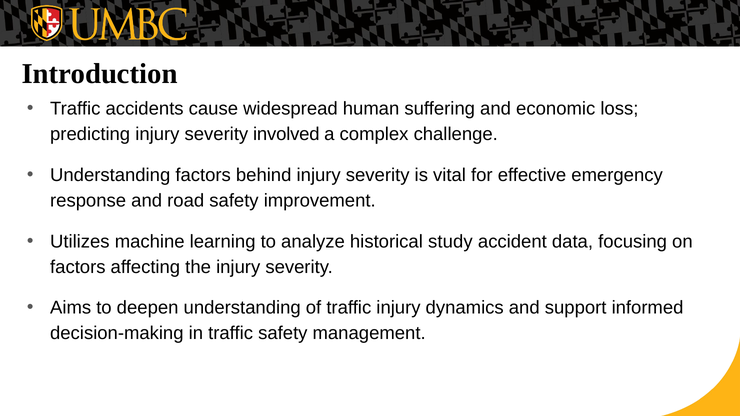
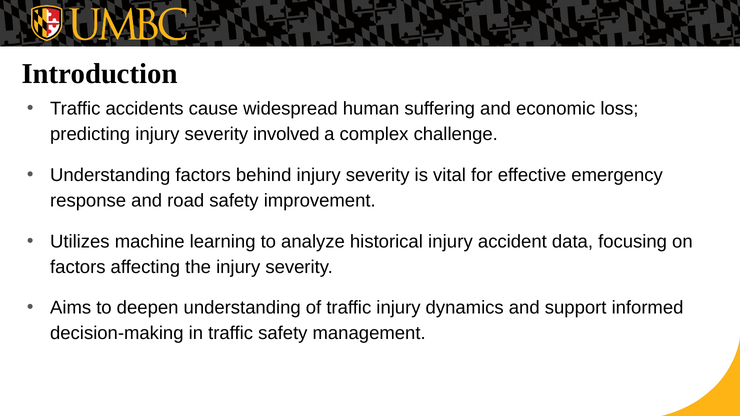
historical study: study -> injury (450, 242)
